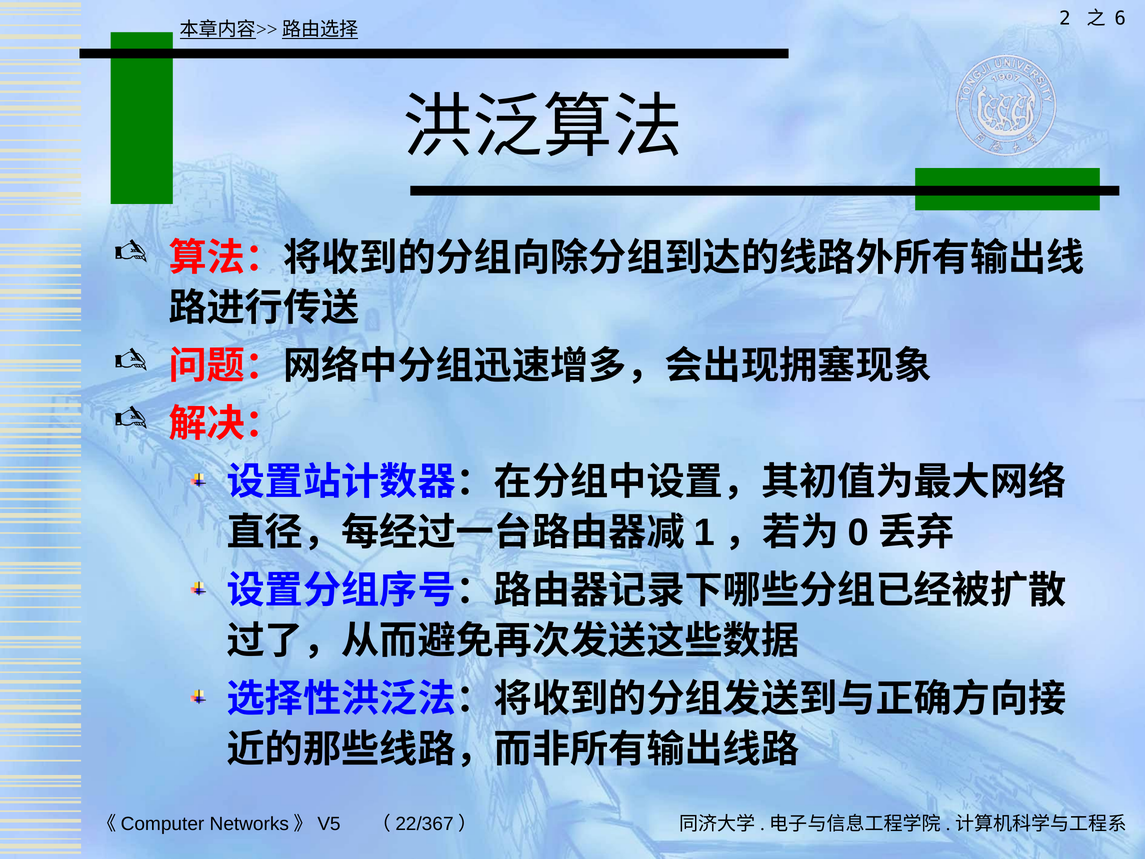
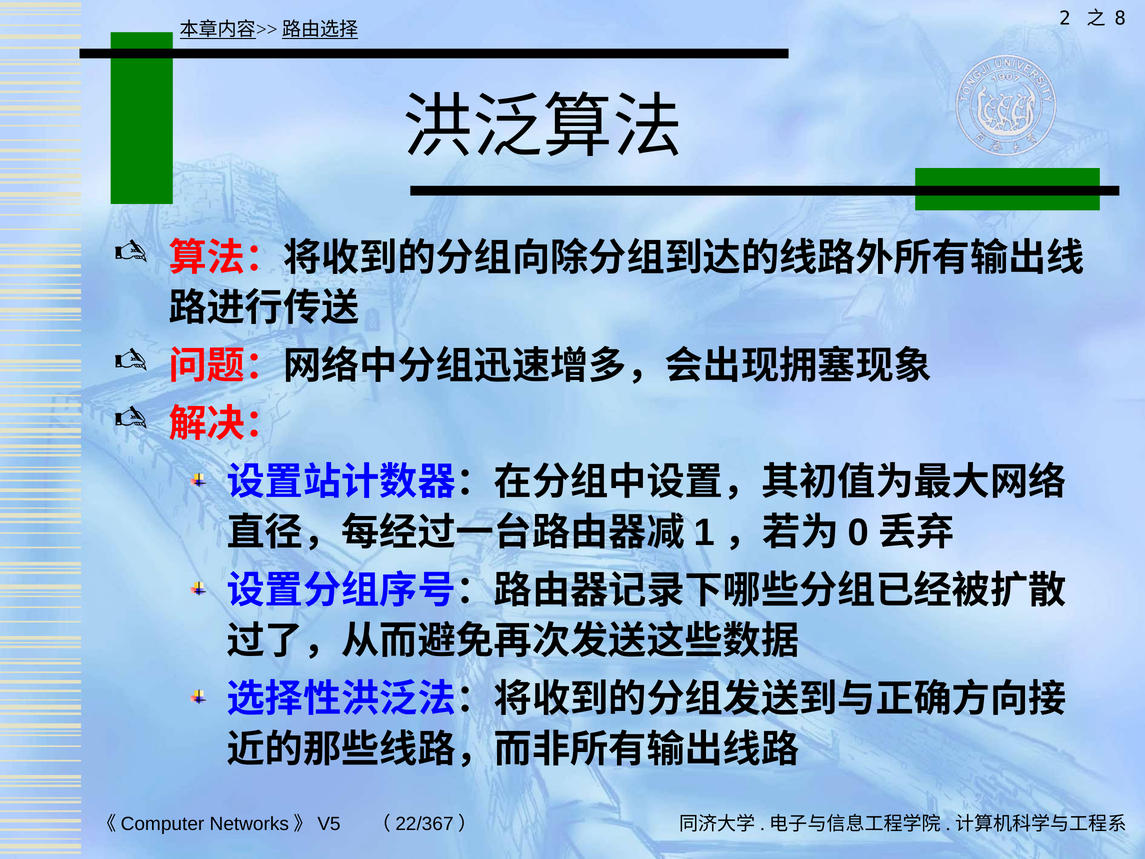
6: 6 -> 8 (1120, 19)
